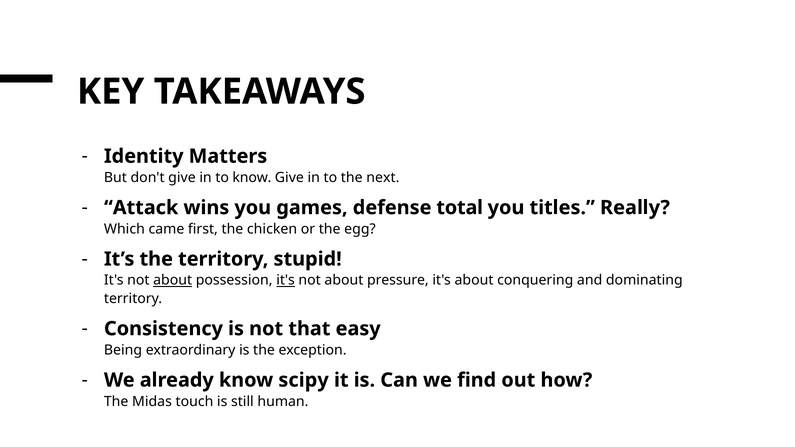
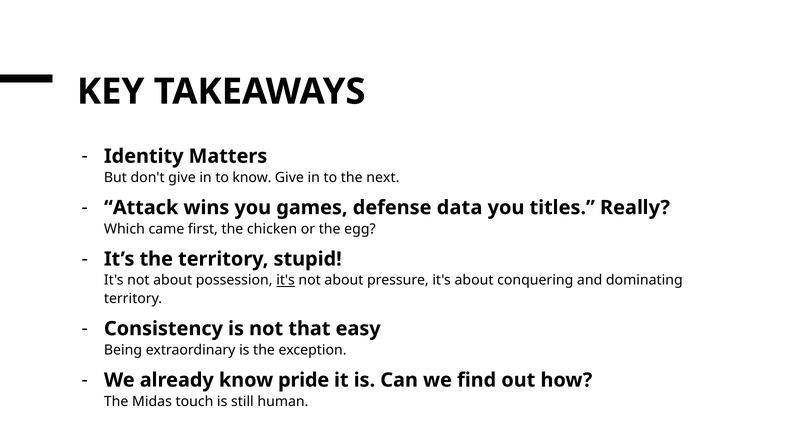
total: total -> data (460, 208)
about underline: present -> none (173, 280)
scipy: scipy -> pride (304, 380)
